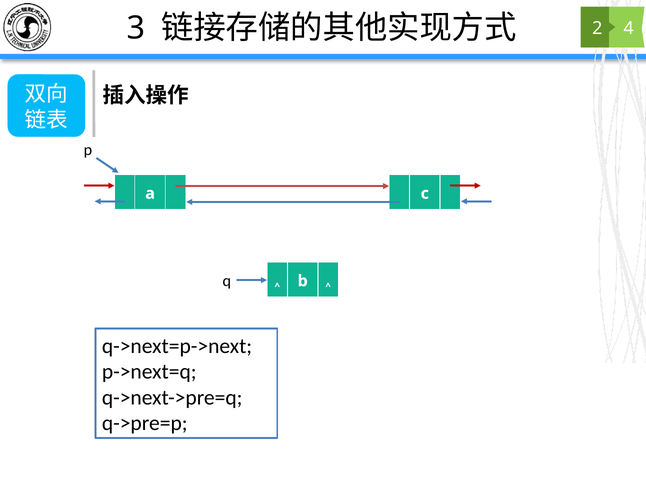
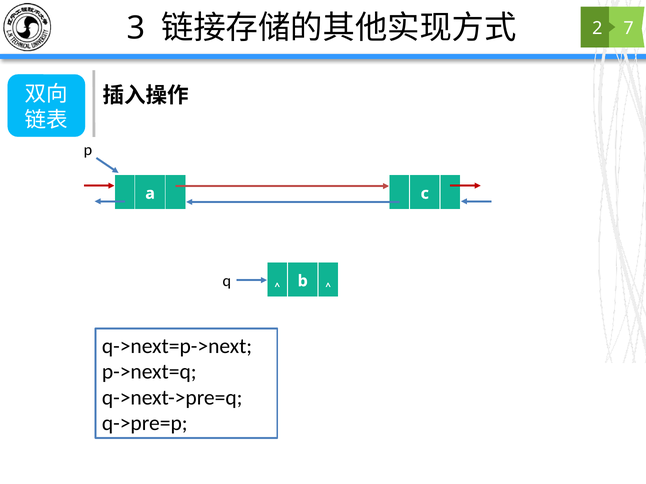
4: 4 -> 7 (629, 28)
